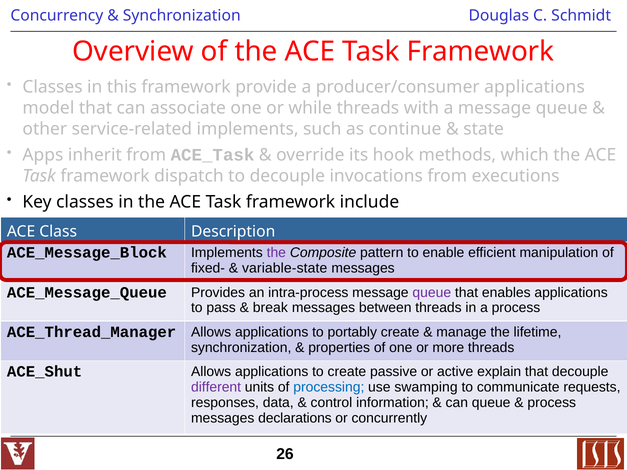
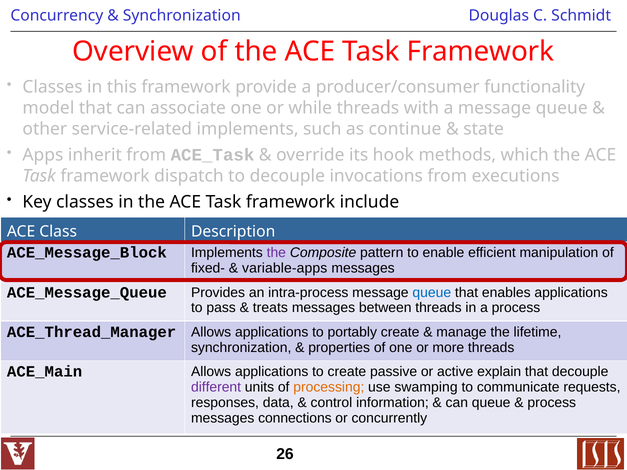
producer/consumer applications: applications -> functionality (535, 87)
variable-state: variable-state -> variable-apps (285, 268)
queue colour: purple -> blue (432, 293)
break: break -> treats (270, 308)
ACE_Shut: ACE_Shut -> ACE_Main (45, 372)
processing colour: blue -> orange (329, 387)
declarations: declarations -> connections (295, 418)
